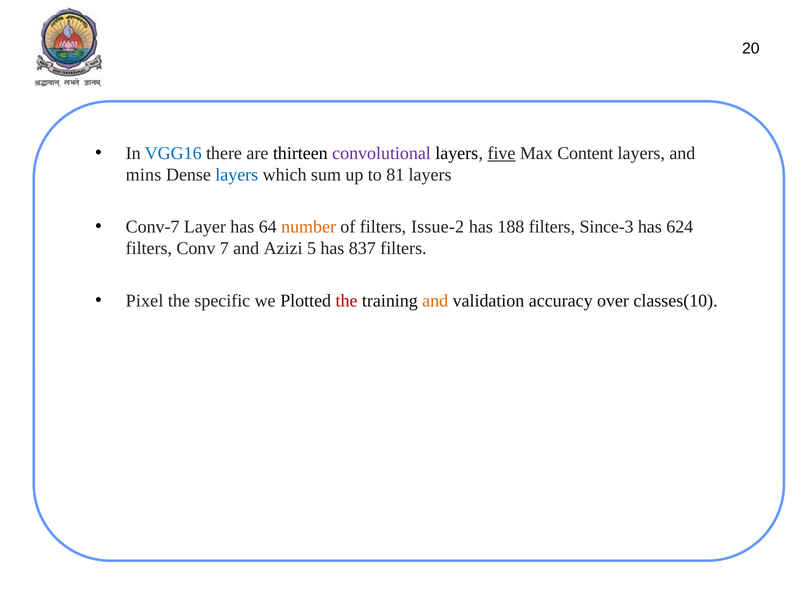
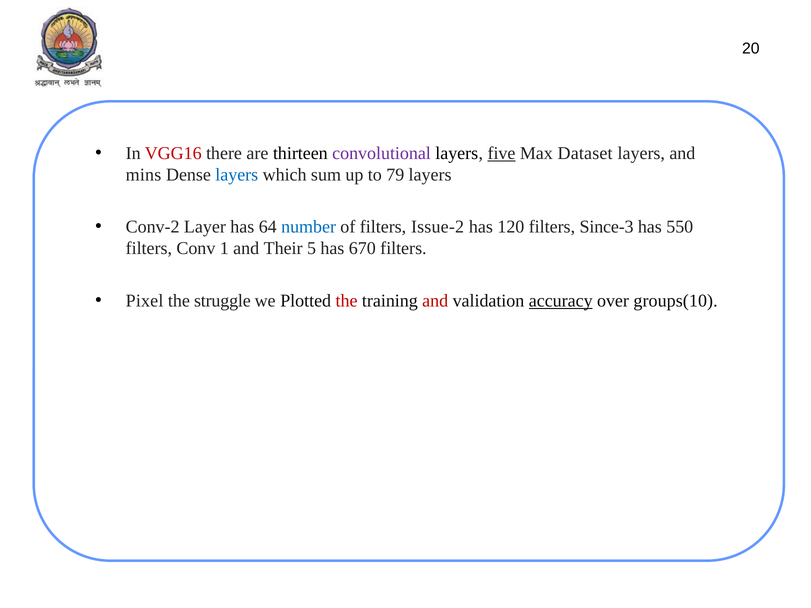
VGG16 colour: blue -> red (173, 153)
Content: Content -> Dataset (585, 153)
81: 81 -> 79 (395, 175)
Conv-7: Conv-7 -> Conv-2 (153, 227)
number colour: orange -> blue (309, 227)
188: 188 -> 120 (511, 227)
624: 624 -> 550 (680, 227)
7: 7 -> 1 (224, 249)
Azizi: Azizi -> Their (283, 249)
837: 837 -> 670 (362, 249)
specific: specific -> struggle (222, 301)
and colour: orange -> red (435, 301)
accuracy underline: none -> present (561, 301)
classes(10: classes(10 -> groups(10 (676, 301)
